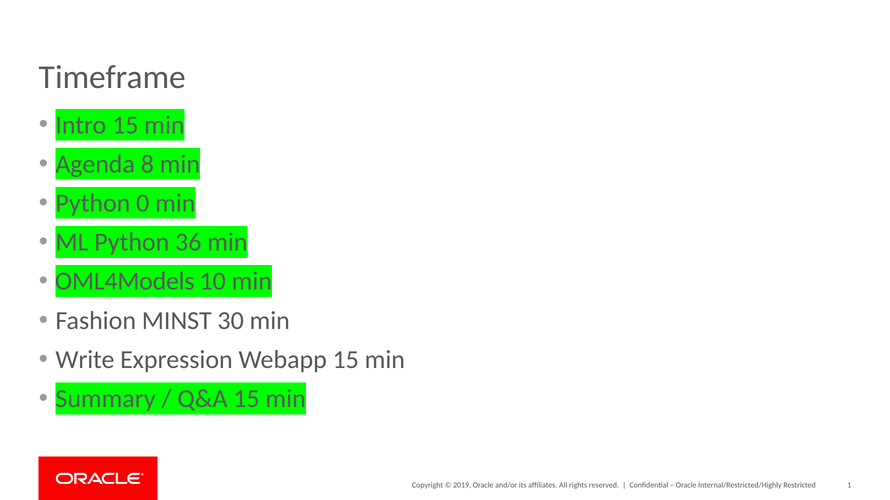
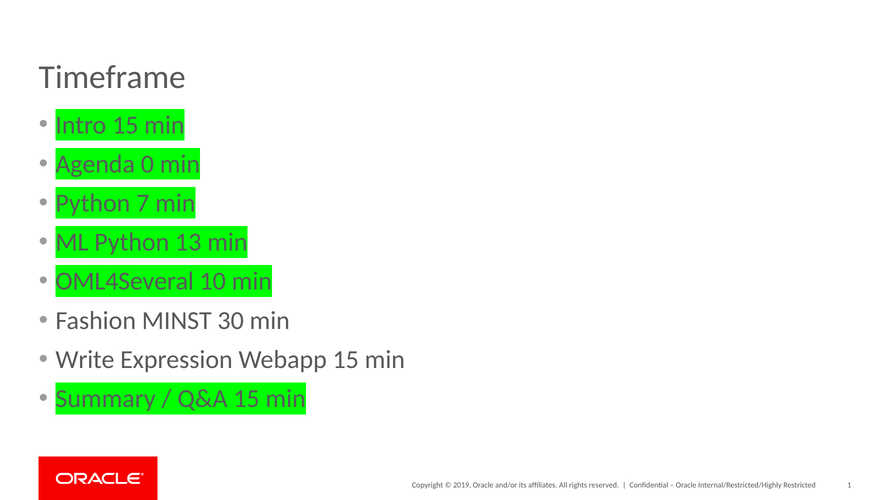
8: 8 -> 0 (147, 164)
0: 0 -> 7 (143, 203)
36: 36 -> 13 (188, 243)
OML4Models: OML4Models -> OML4Several (125, 282)
